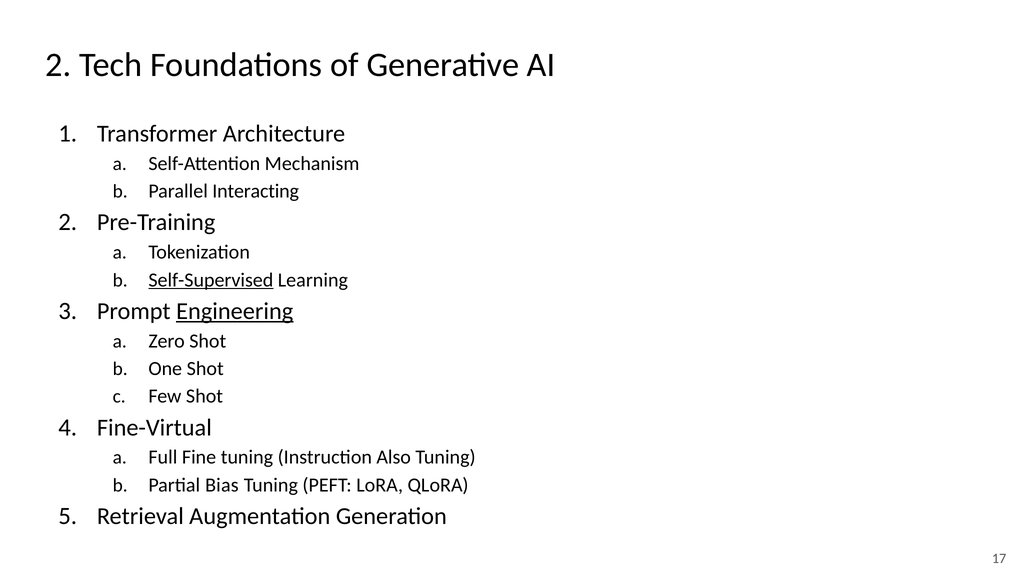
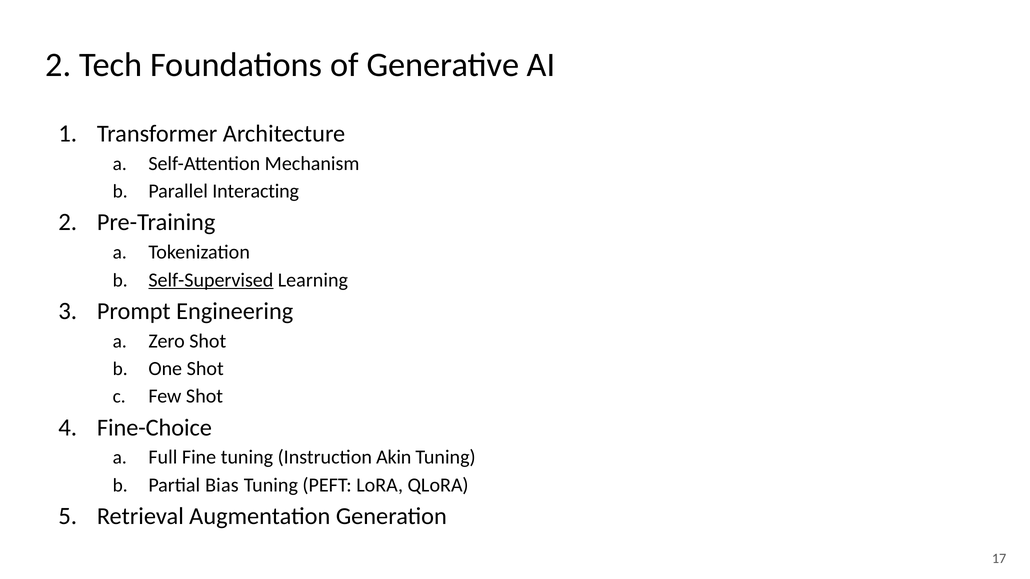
Engineering underline: present -> none (235, 311)
Fine-Virtual: Fine-Virtual -> Fine-Choice (154, 428)
Also: Also -> Akin (394, 458)
